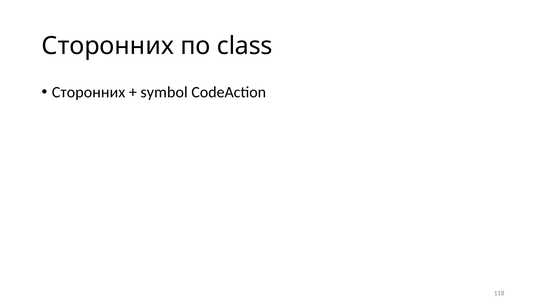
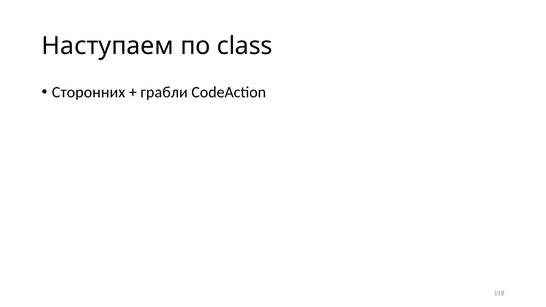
Сторонних: Сторонних -> Наступаем (108, 46)
symbol: symbol -> грабли (164, 92)
